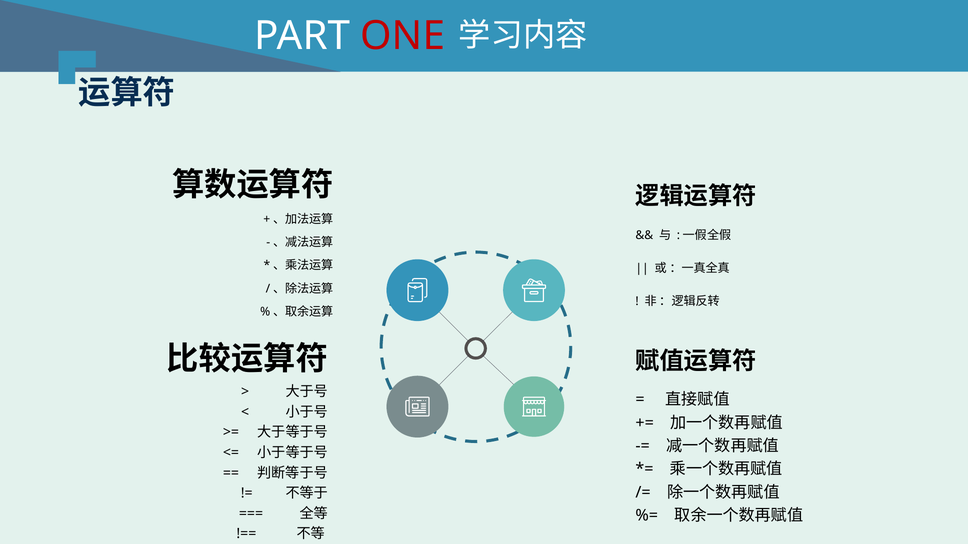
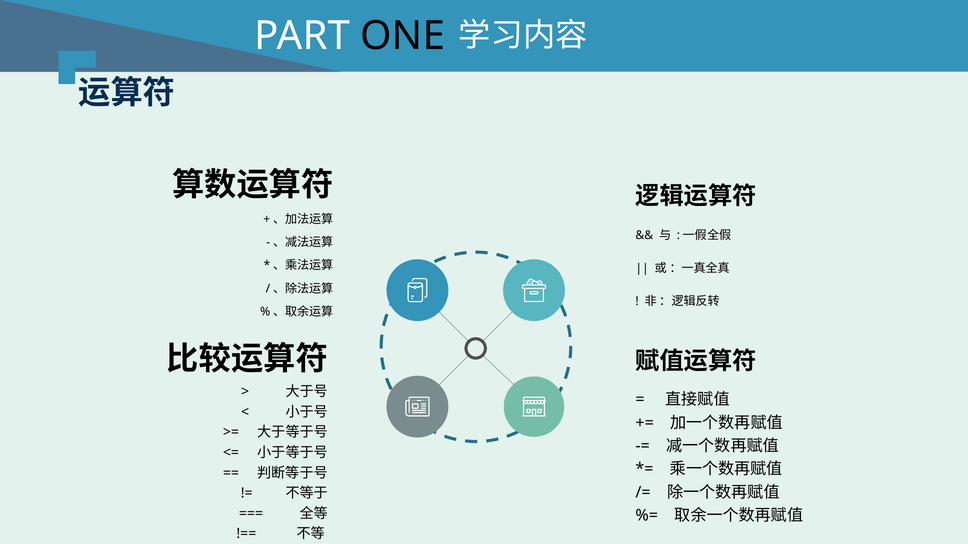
ONE colour: red -> black (403, 36)
